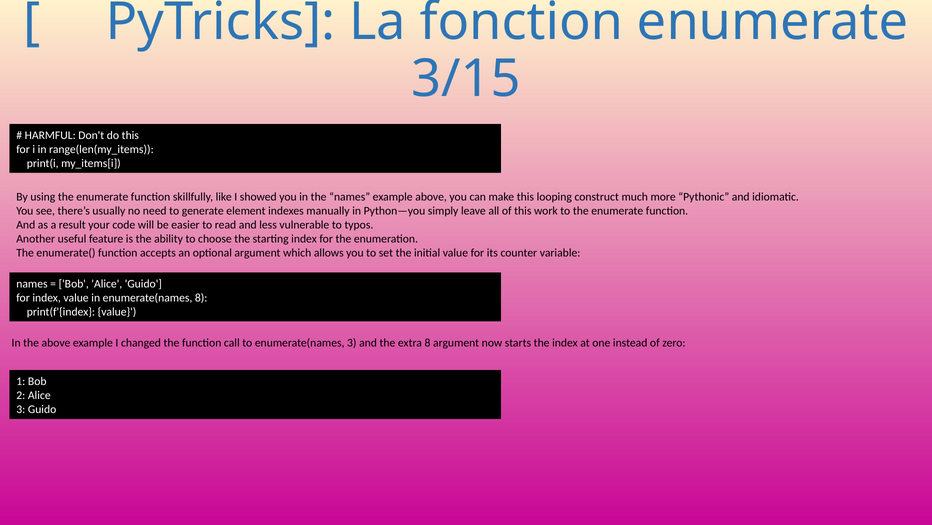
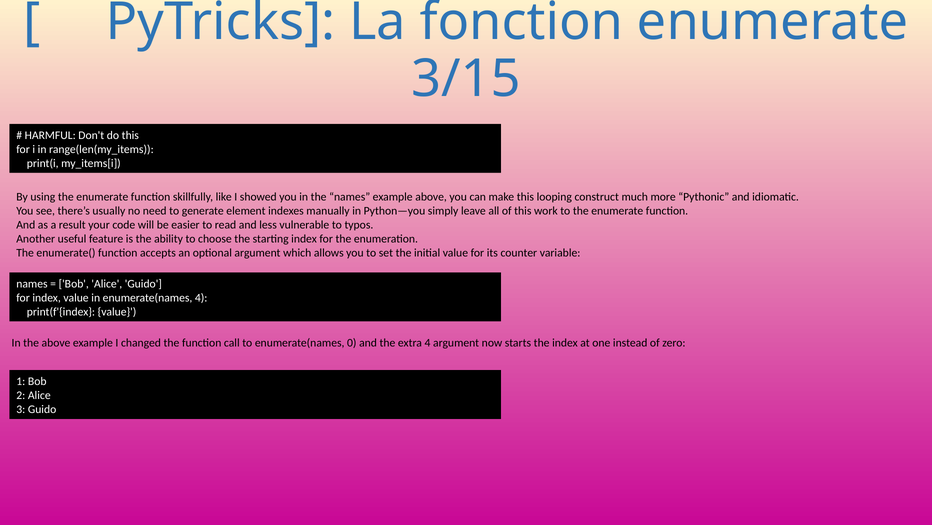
enumerate(names 8: 8 -> 4 (201, 297)
enumerate(names 3: 3 -> 0 (352, 343)
extra 8: 8 -> 4 (427, 343)
